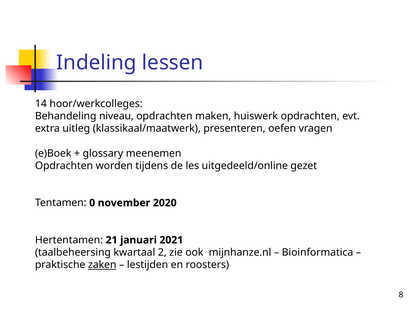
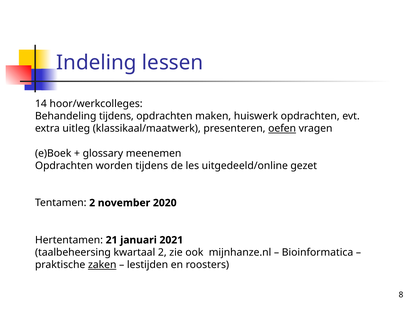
Behandeling niveau: niveau -> tijdens (116, 116)
oefen underline: none -> present (282, 129)
Tentamen 0: 0 -> 2 (92, 203)
